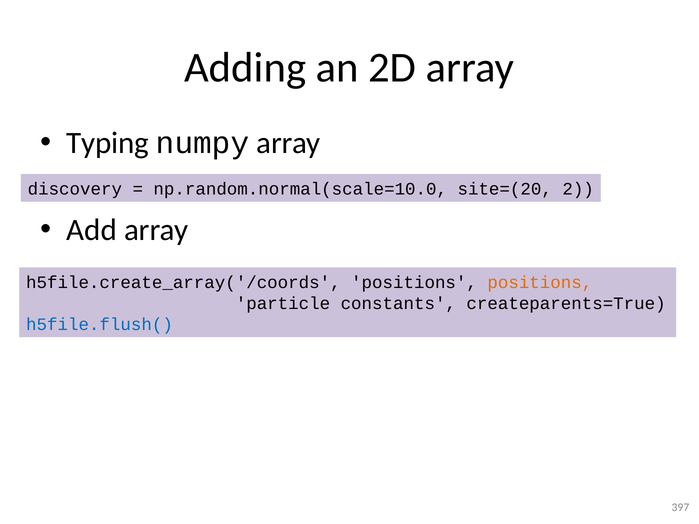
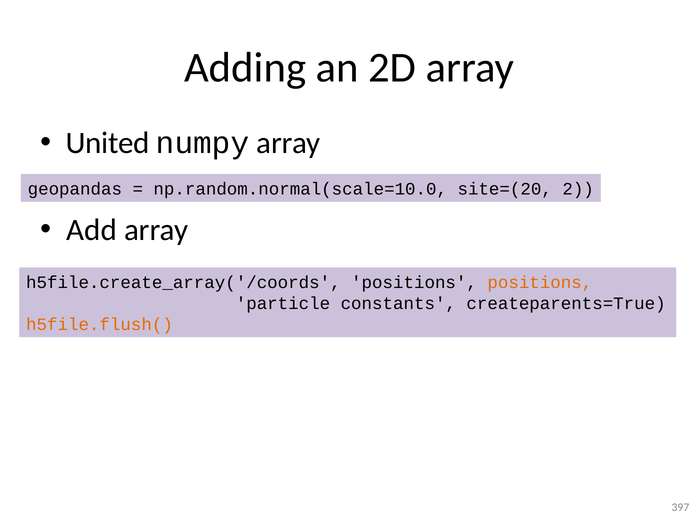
Typing: Typing -> United (108, 143)
discovery: discovery -> geopandas (75, 189)
h5file.flush( colour: blue -> orange (99, 325)
